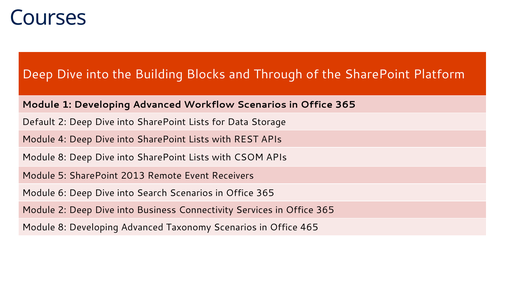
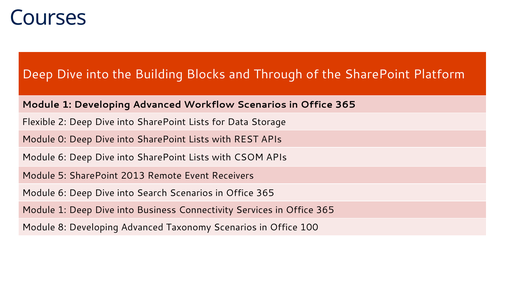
Default: Default -> Flexible (39, 122)
4: 4 -> 0 (62, 139)
8: 8 -> 6 (62, 157)
2: 2 -> 1 (62, 210)
465: 465 -> 100 (309, 227)
